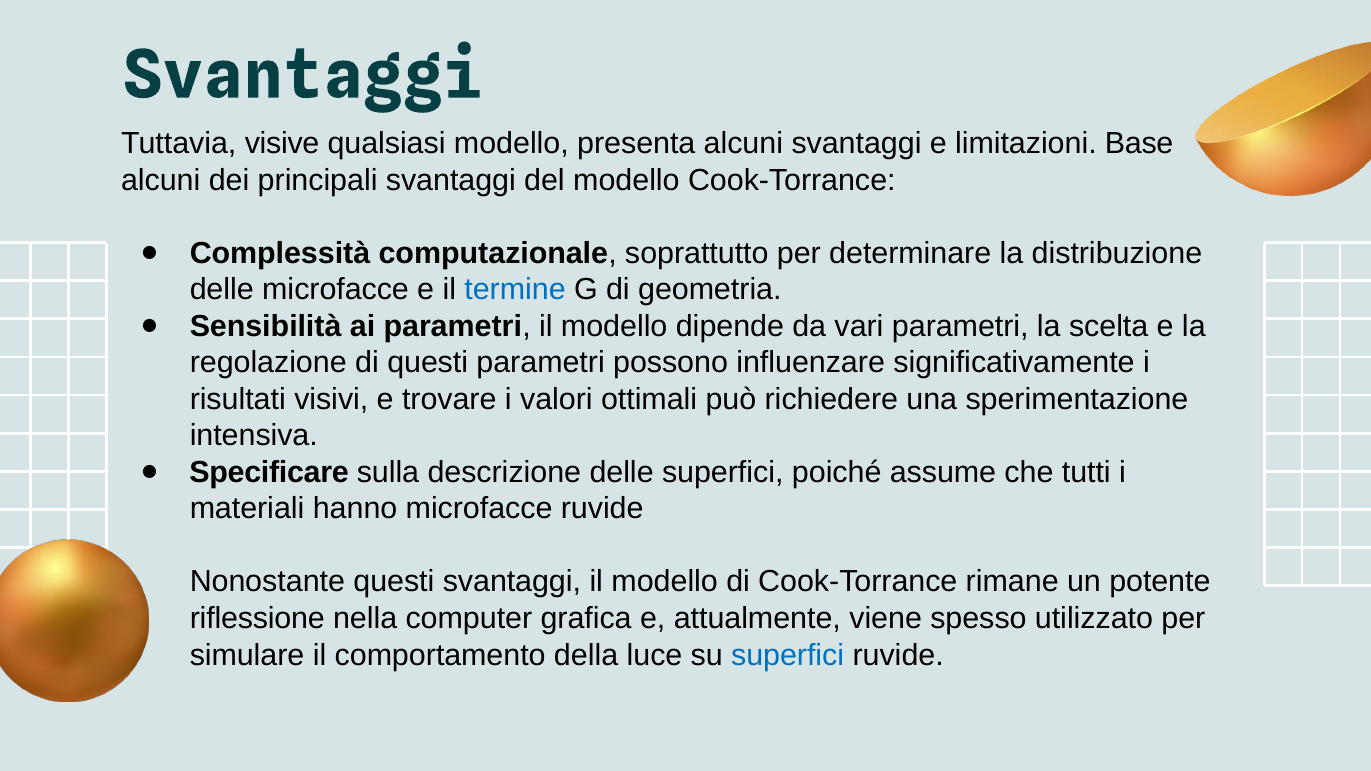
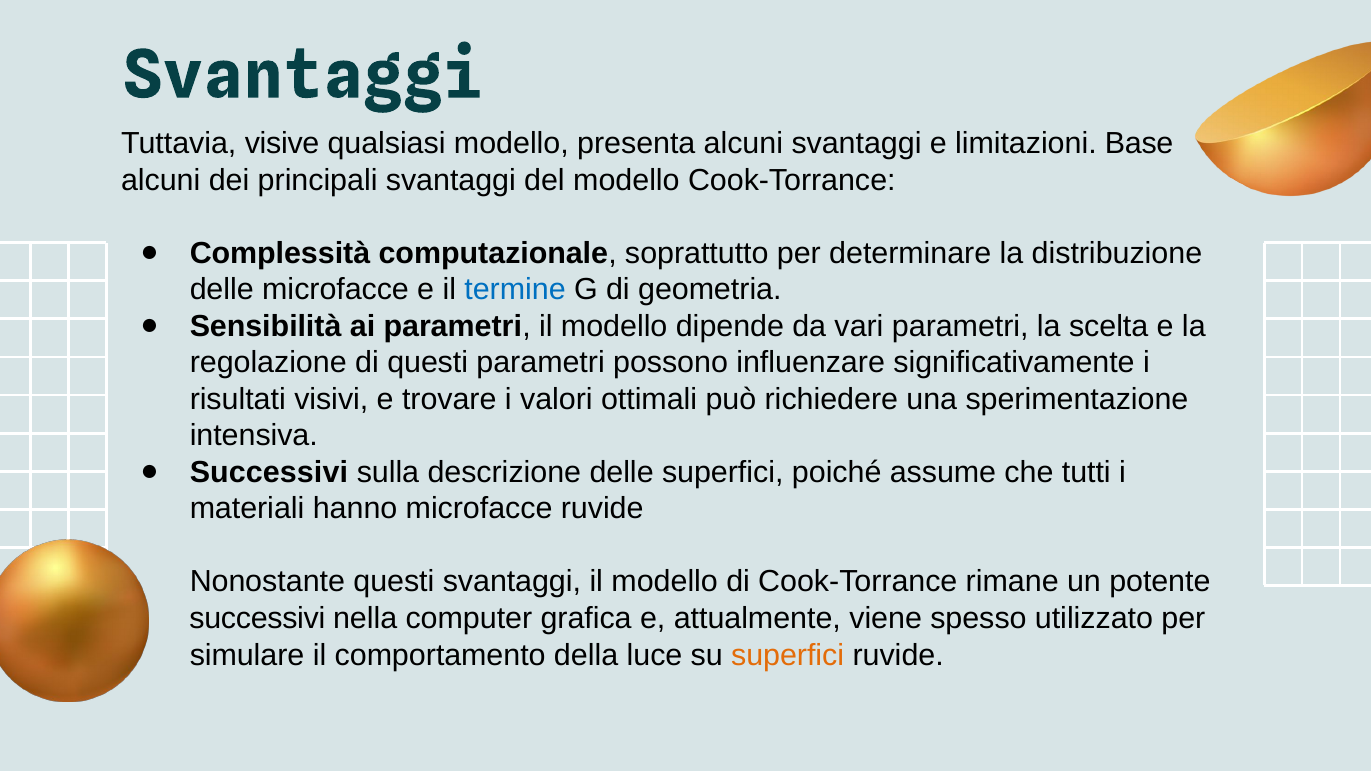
Specificare: Specificare -> Successivi (269, 472)
riflessione: riflessione -> successivi (257, 619)
superfici colour: blue -> orange (788, 655)
